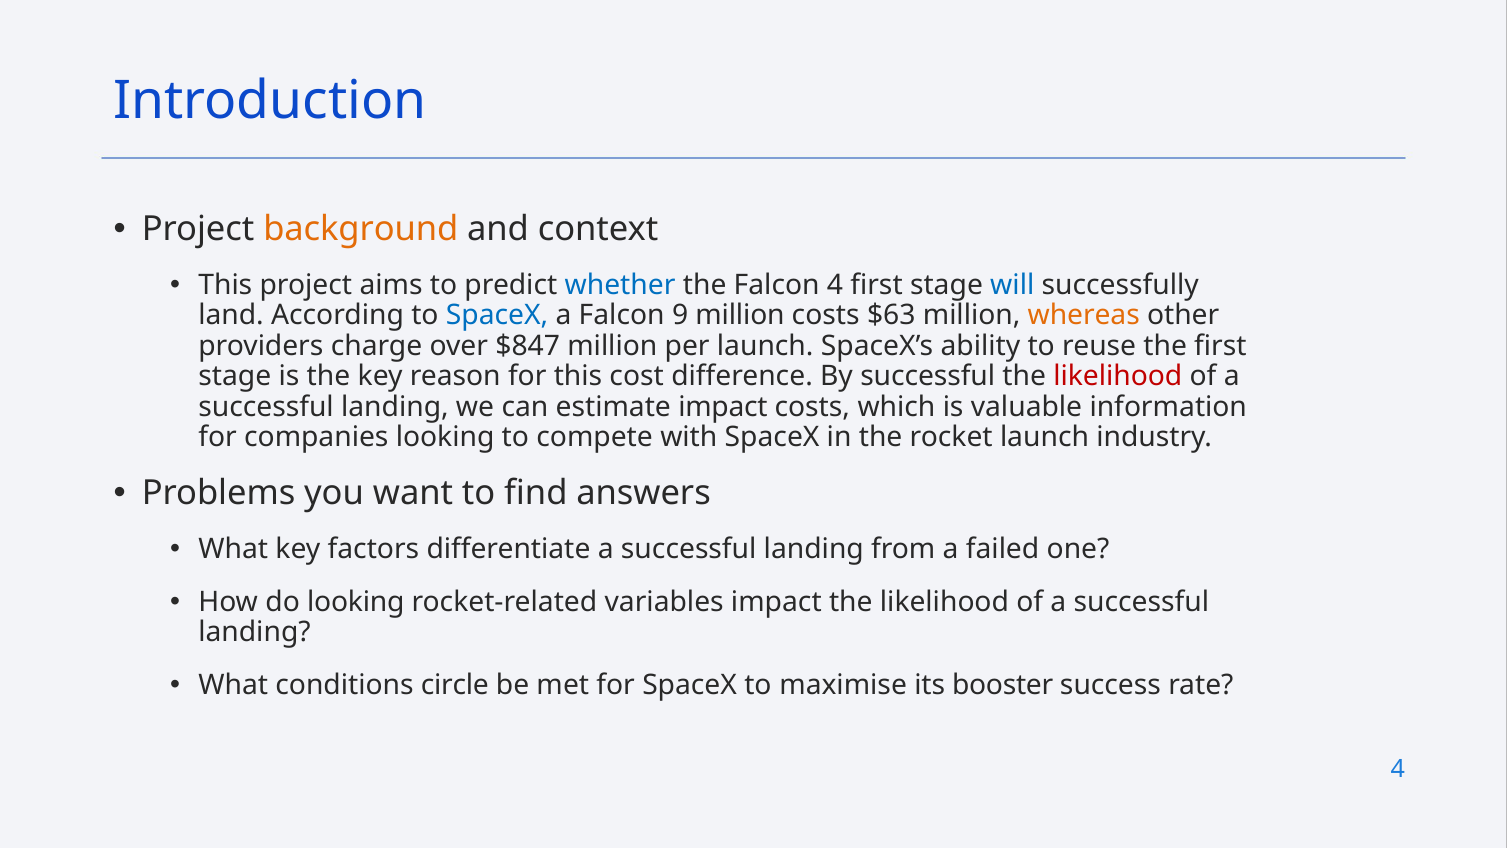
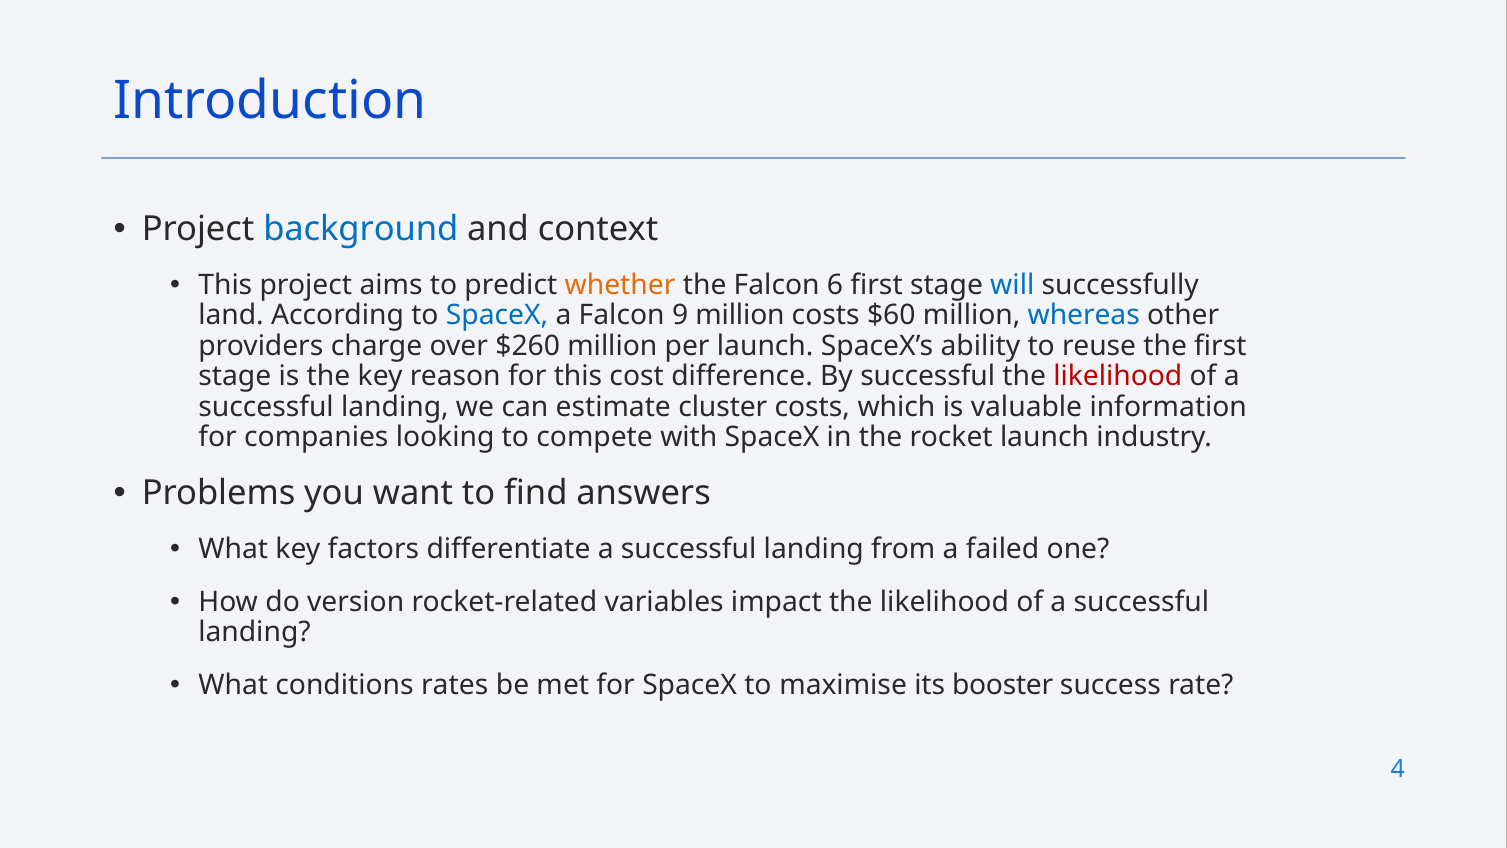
background colour: orange -> blue (361, 229)
whether colour: blue -> orange (620, 285)
Falcon 4: 4 -> 6 (835, 285)
$63: $63 -> $60 (891, 315)
whereas colour: orange -> blue (1084, 315)
$847: $847 -> $260 (528, 346)
estimate impact: impact -> cluster (723, 407)
do looking: looking -> version (356, 602)
circle: circle -> rates (455, 685)
